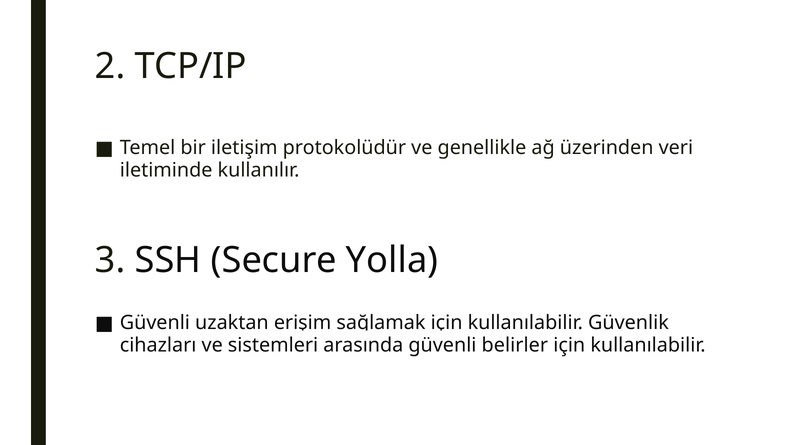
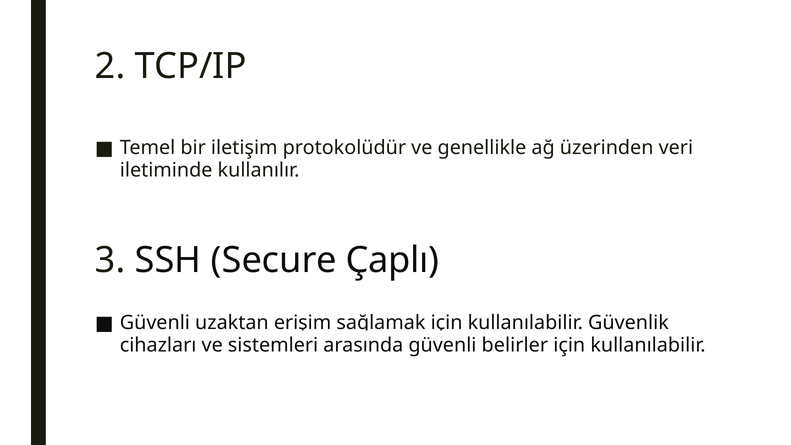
Yolla: Yolla -> Çaplı (392, 260)
